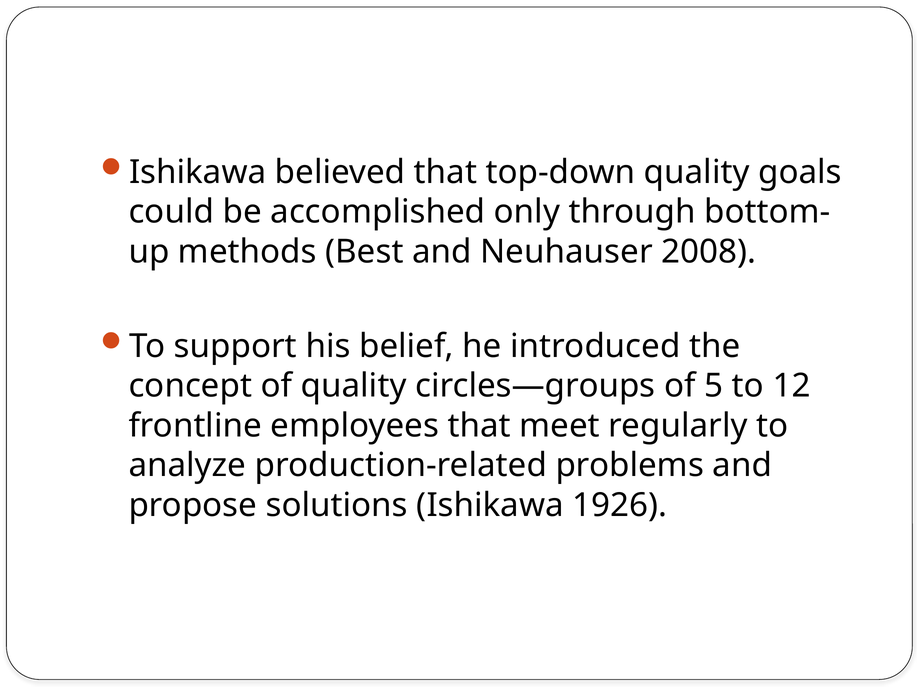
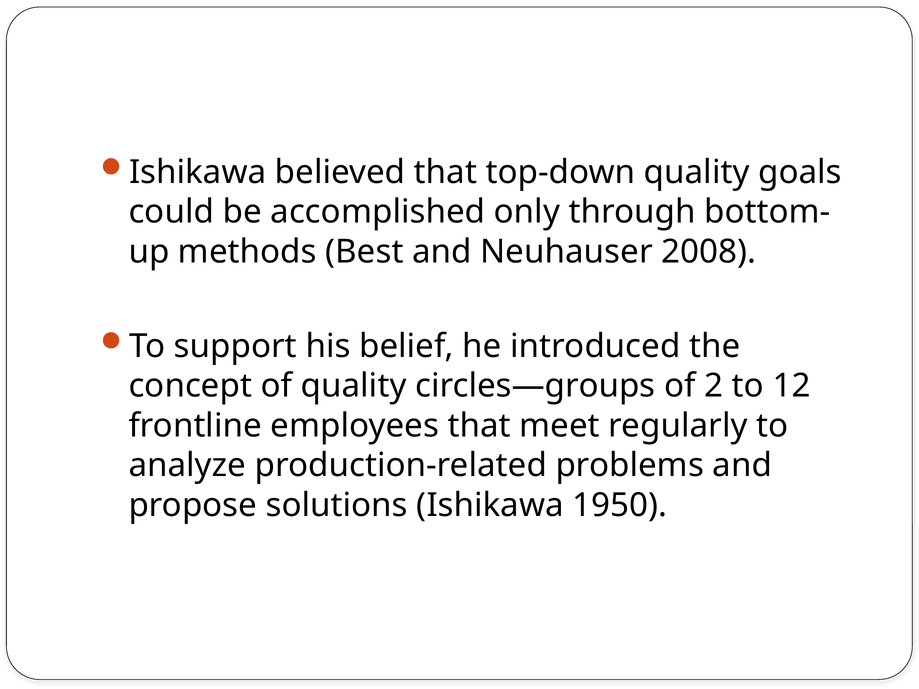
5: 5 -> 2 (714, 386)
1926: 1926 -> 1950 (620, 505)
